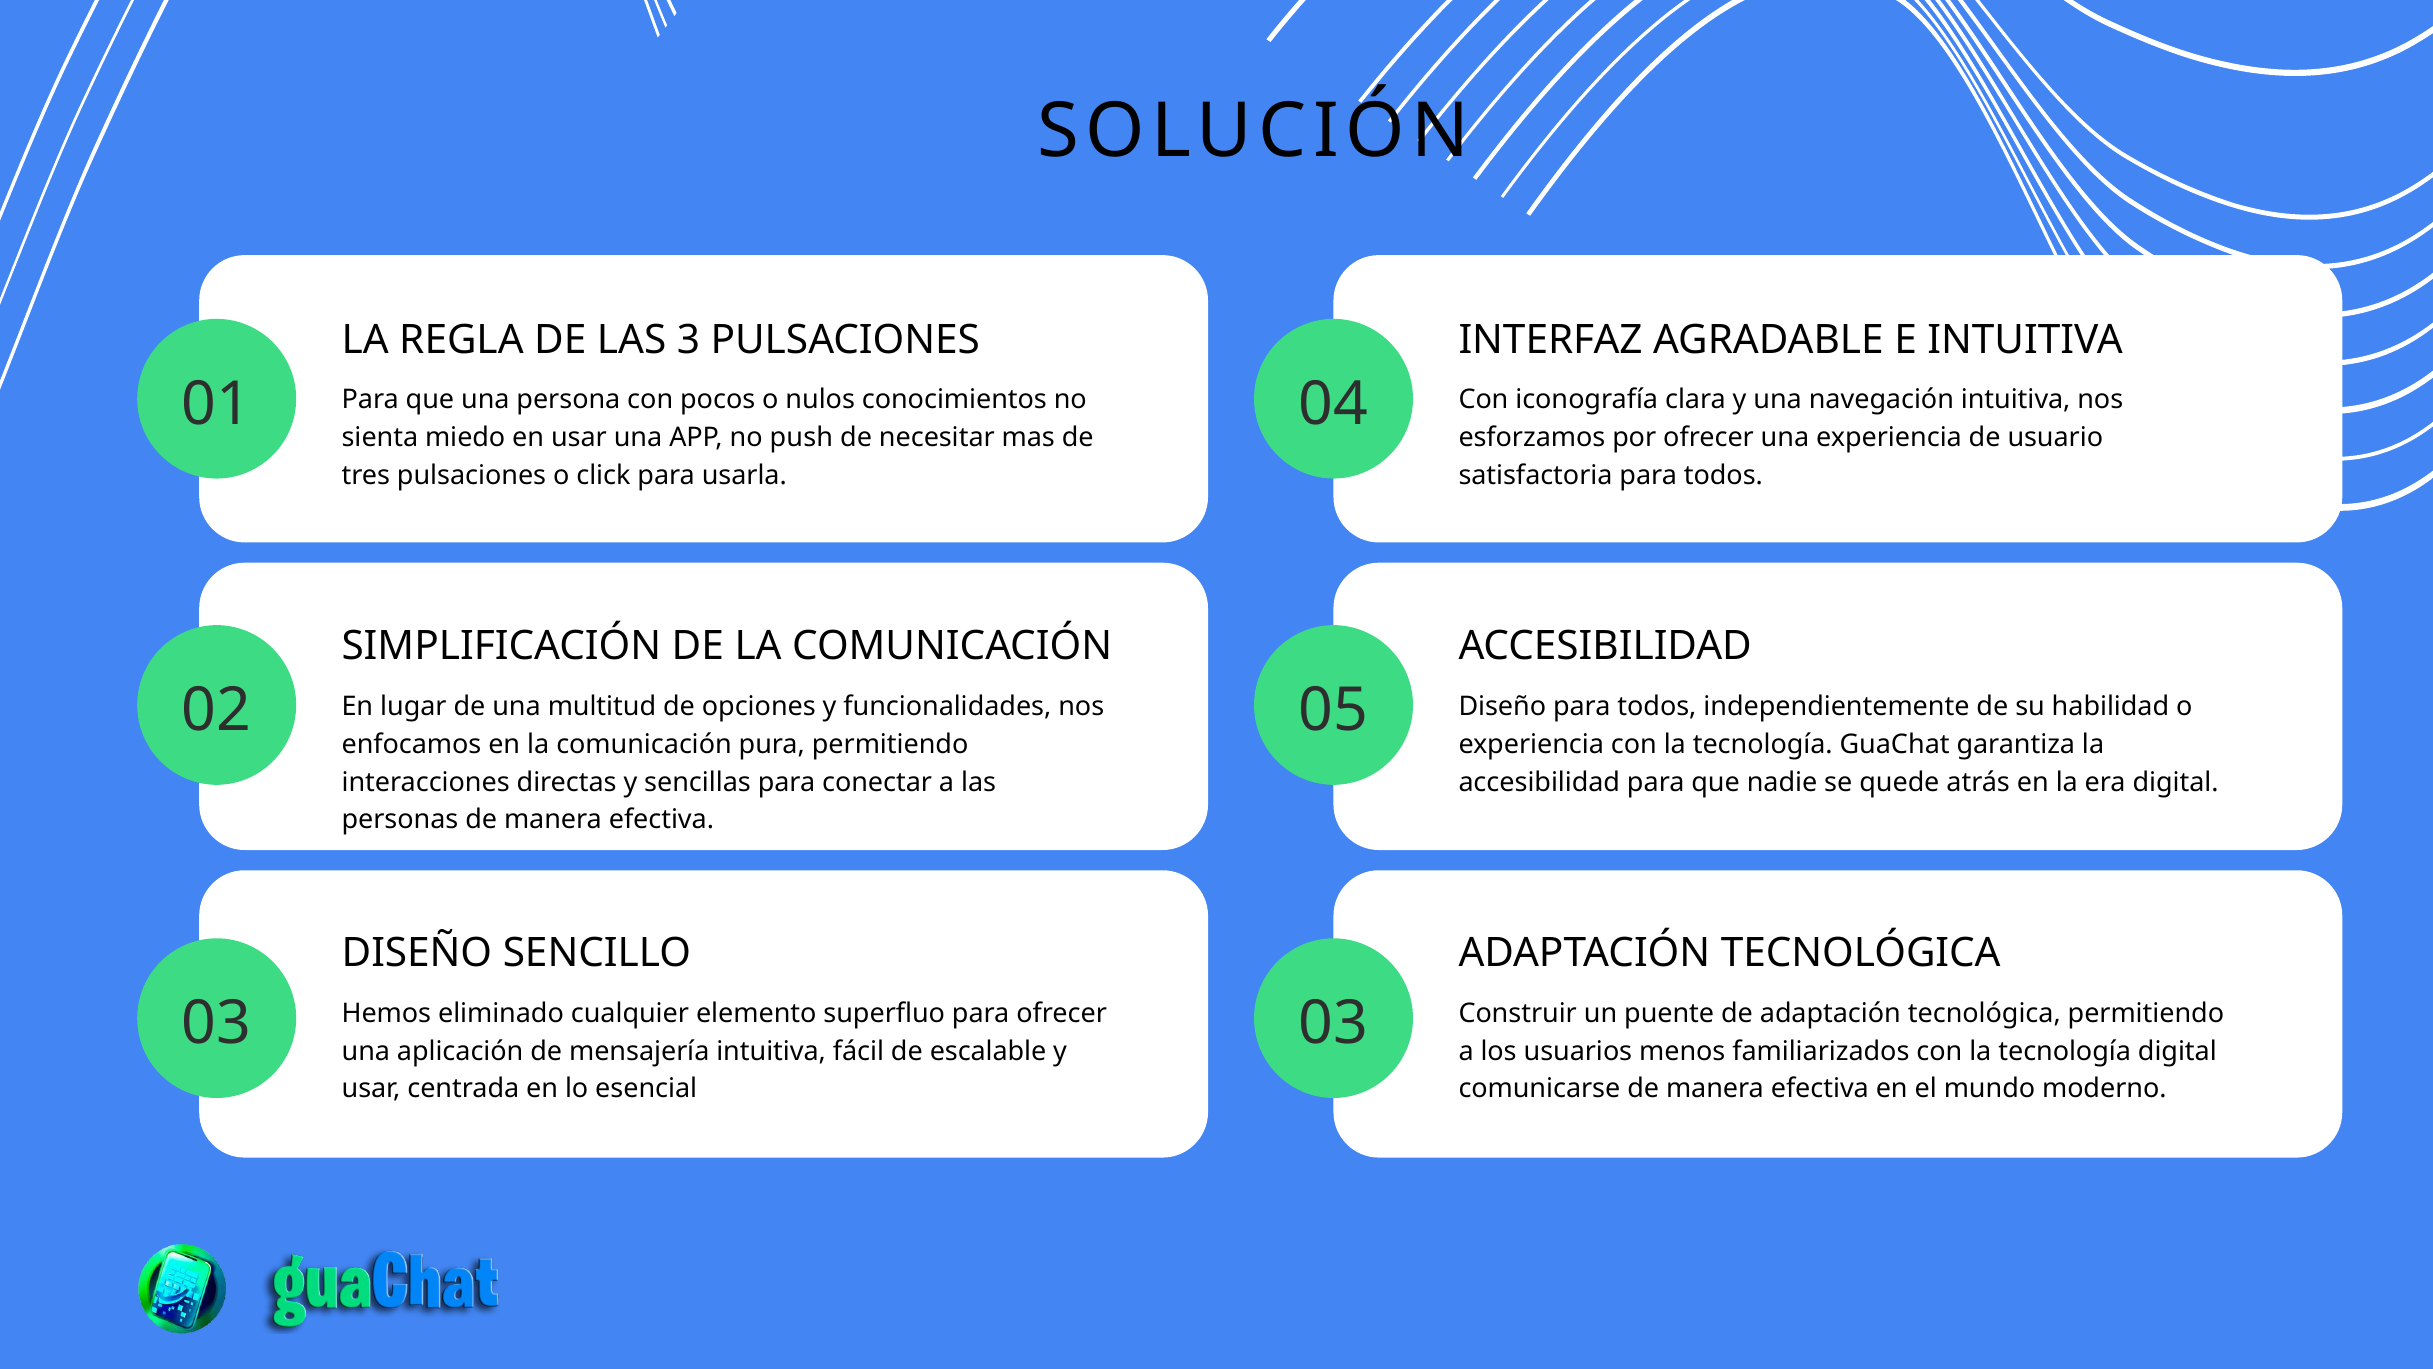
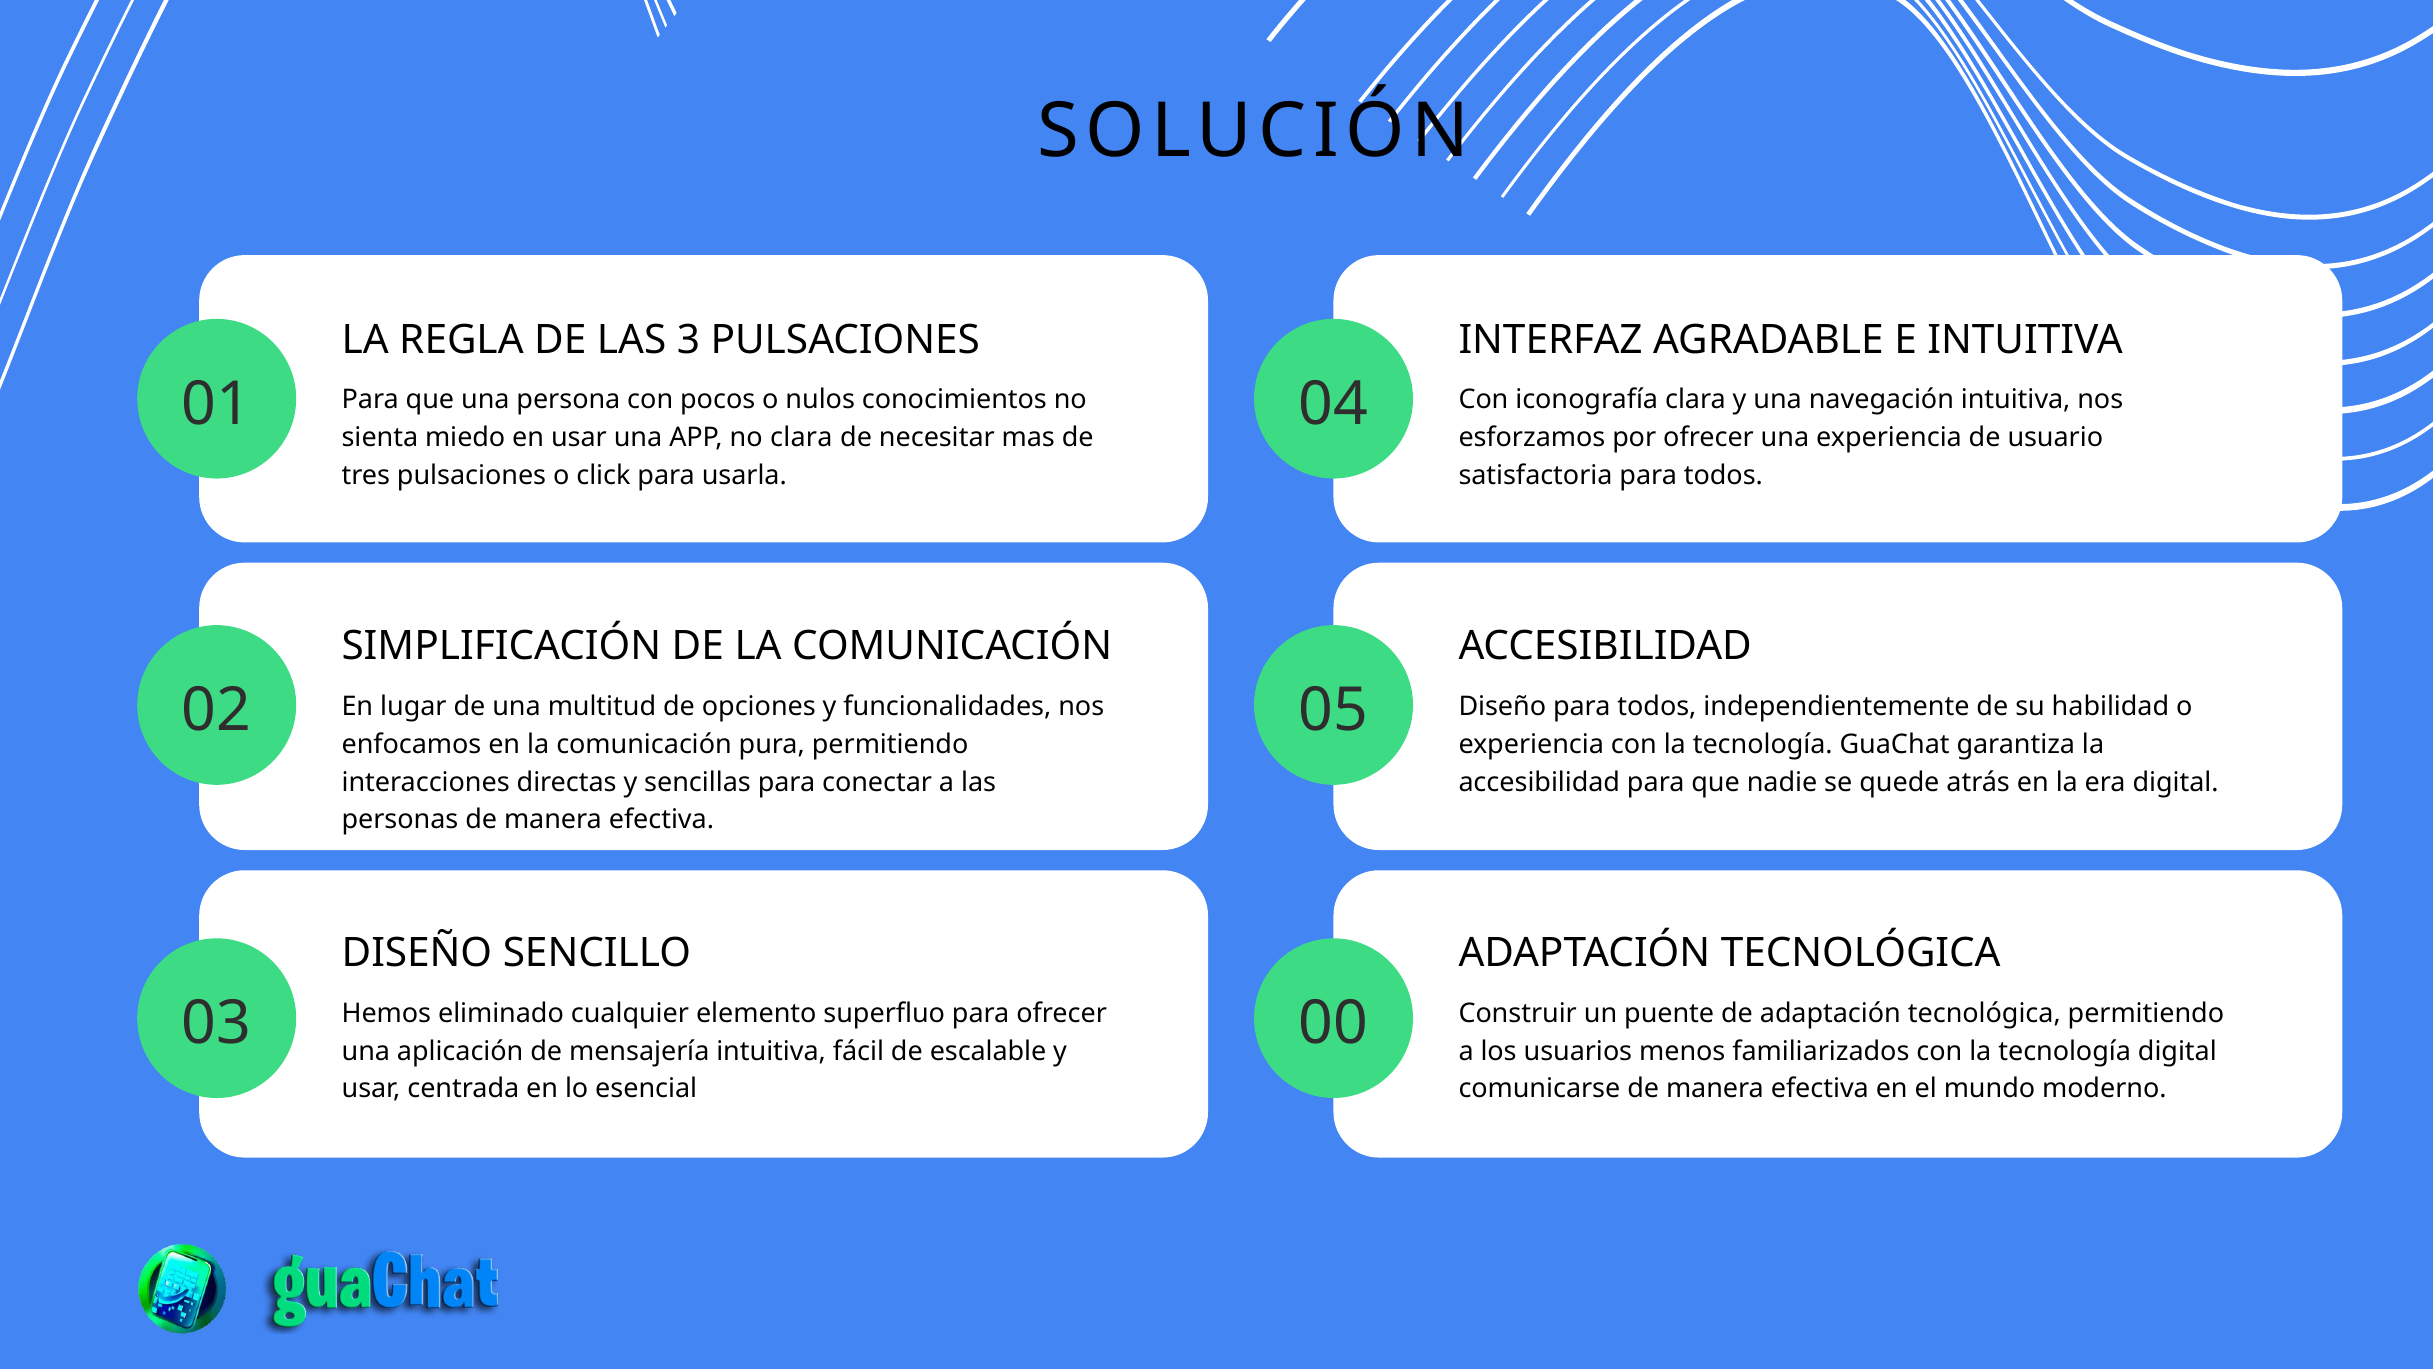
no push: push -> clara (801, 438)
03 03: 03 -> 00 (1334, 1023)
